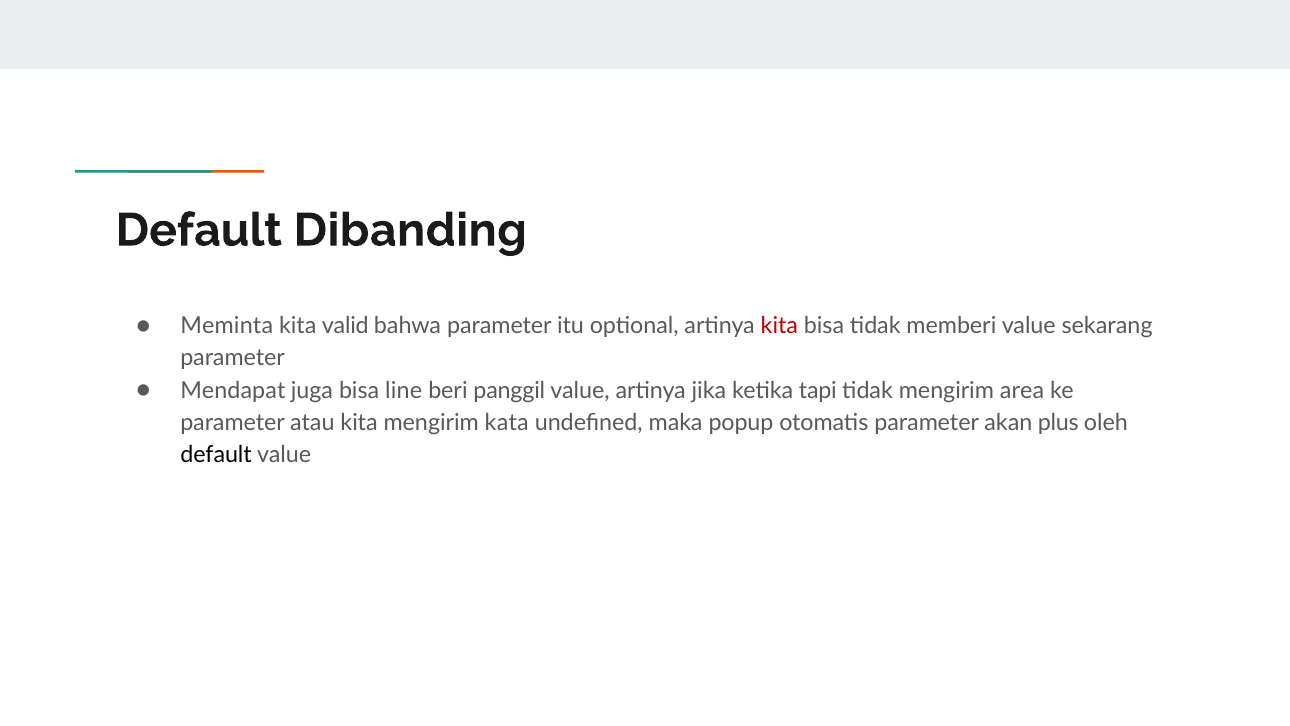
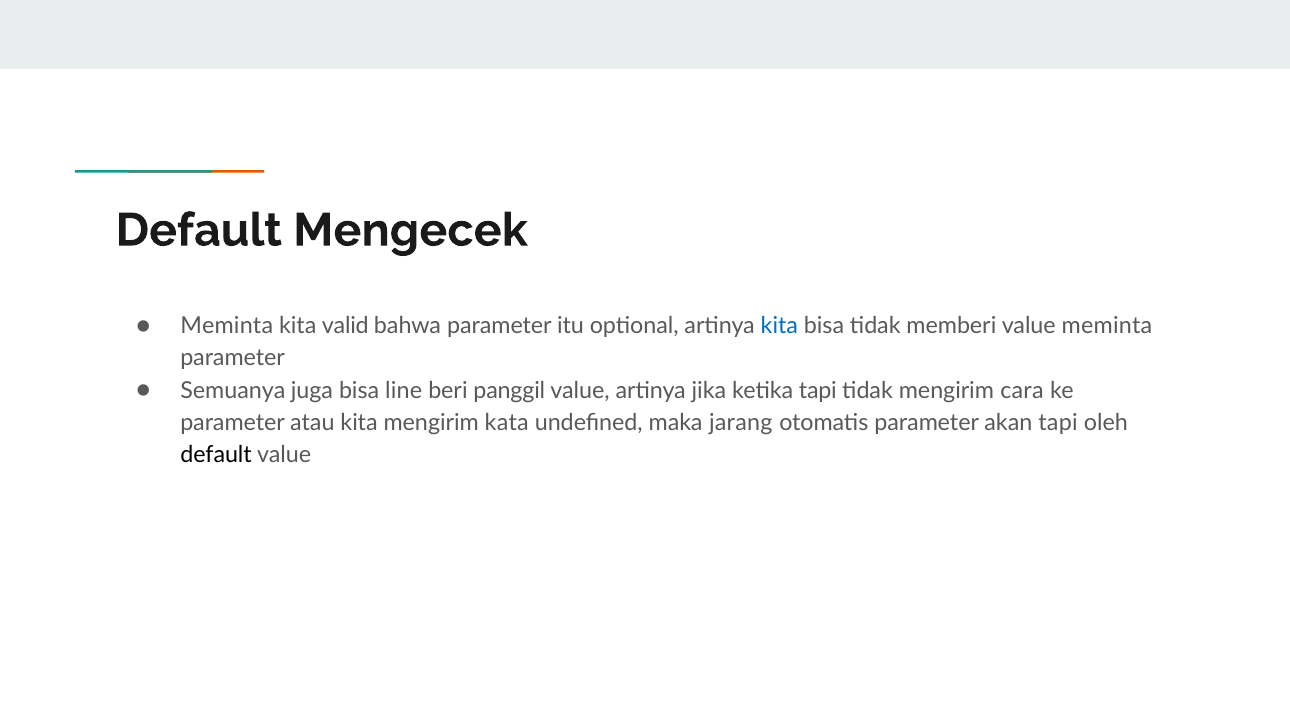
Dibanding: Dibanding -> Mengecek (410, 230)
kita colour: red -> blue (779, 326)
value sekarang: sekarang -> meminta (1107, 326)
Mendapat: Mendapat -> Semuanya (233, 390)
area: area -> cara (1022, 390)
popup: popup -> jarang (741, 422)
akan plus: plus -> tapi (1058, 422)
